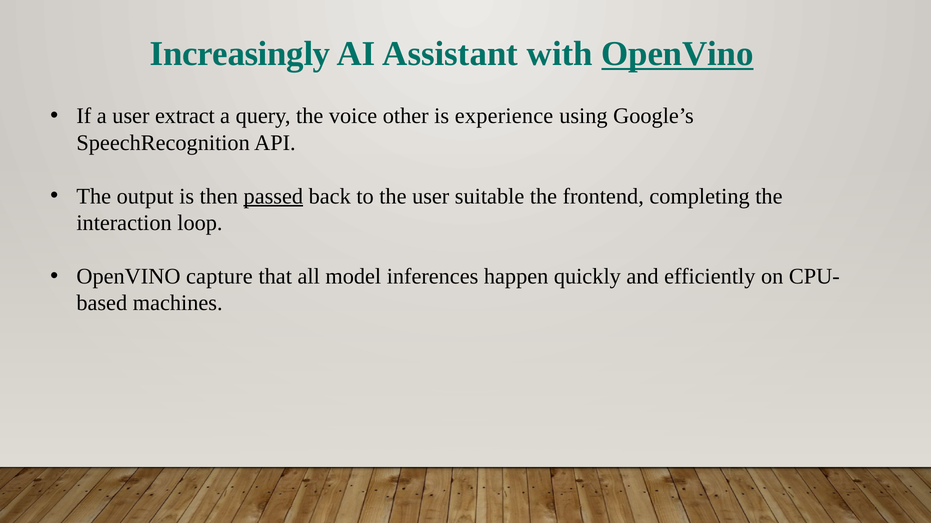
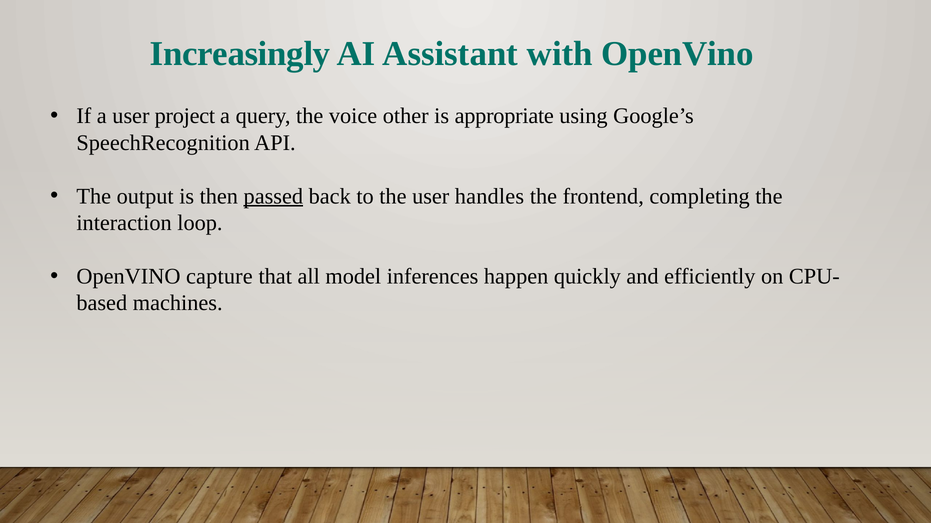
OpenVino underline: present -> none (677, 54)
extract: extract -> project (185, 116)
experience: experience -> appropriate (504, 116)
suitable: suitable -> handles (489, 197)
